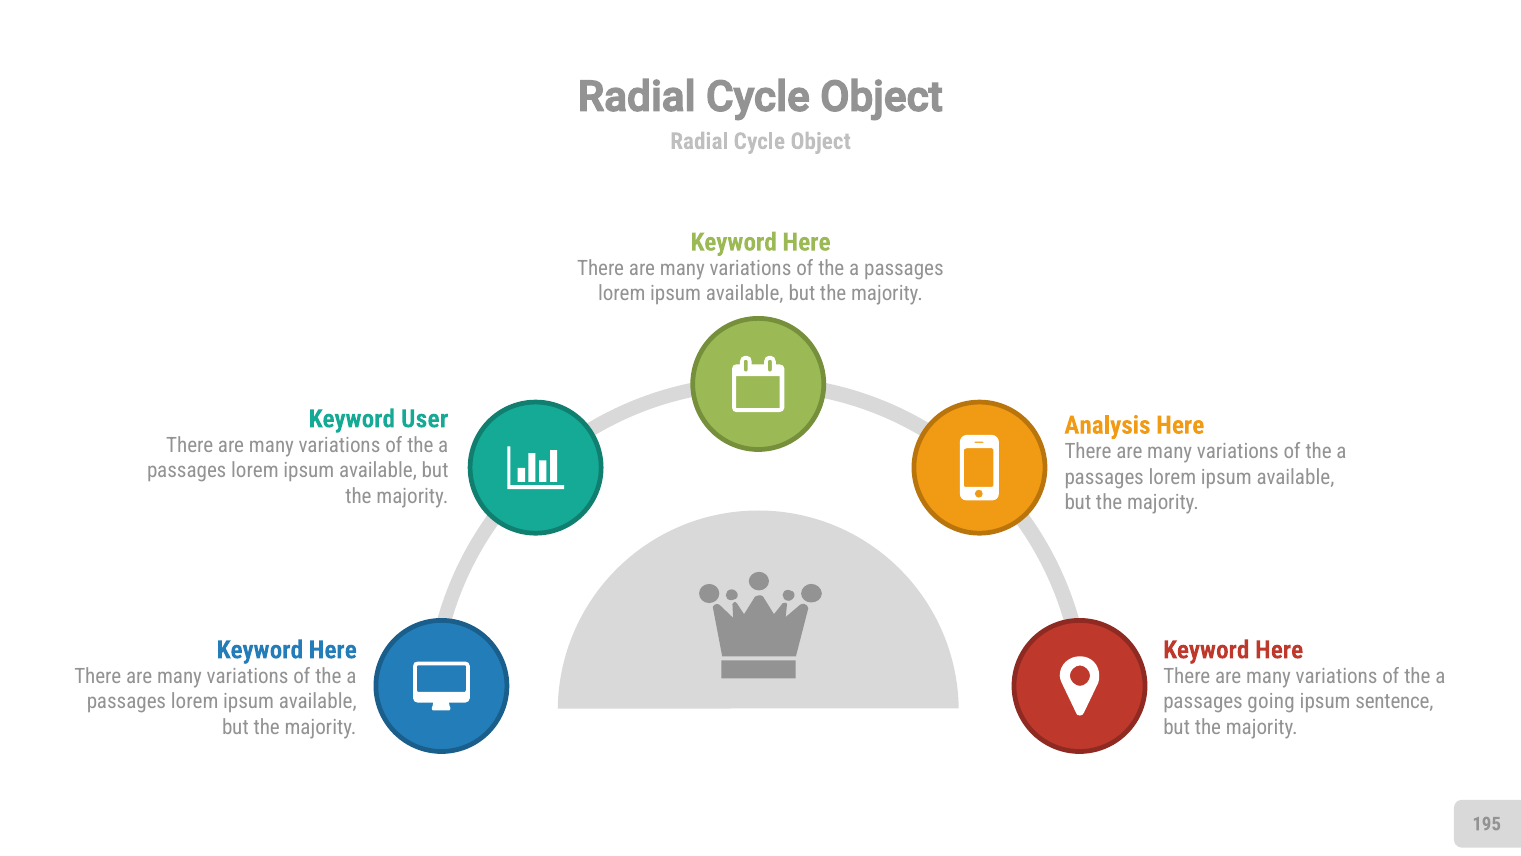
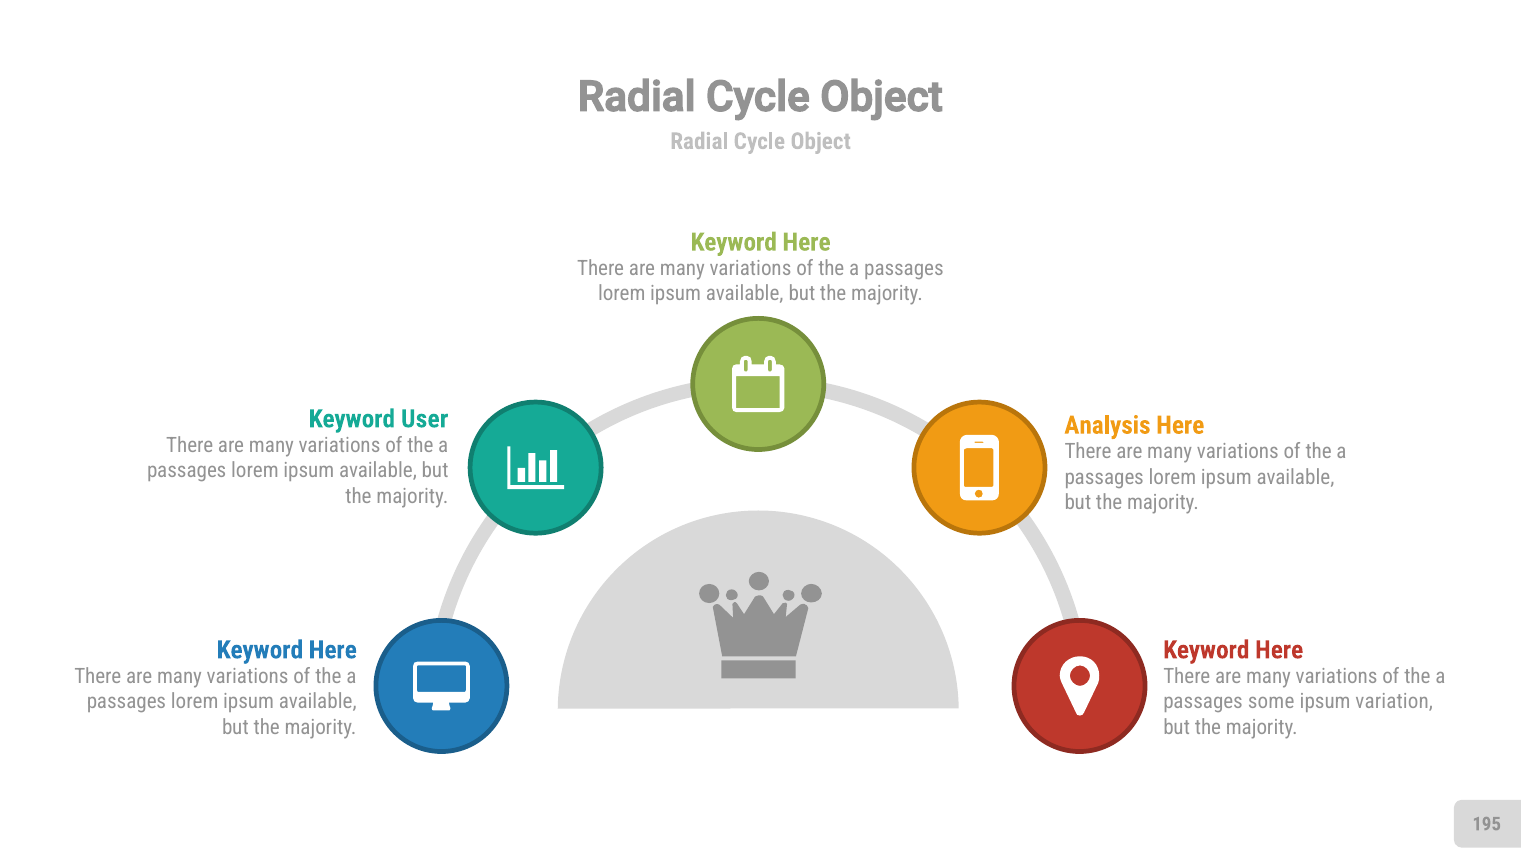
going: going -> some (1271, 701)
sentence: sentence -> variation (1394, 701)
